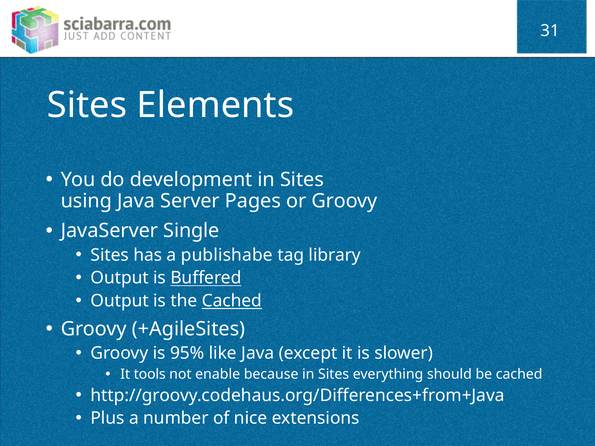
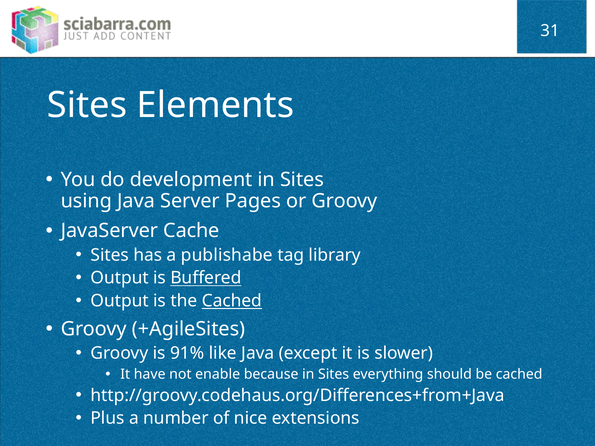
Single: Single -> Cache (191, 231)
95%: 95% -> 91% (187, 353)
tools: tools -> have (150, 374)
